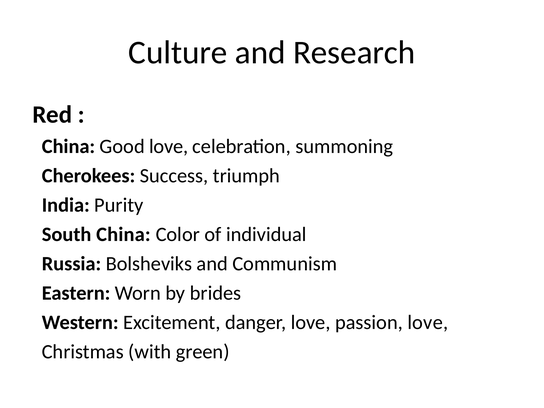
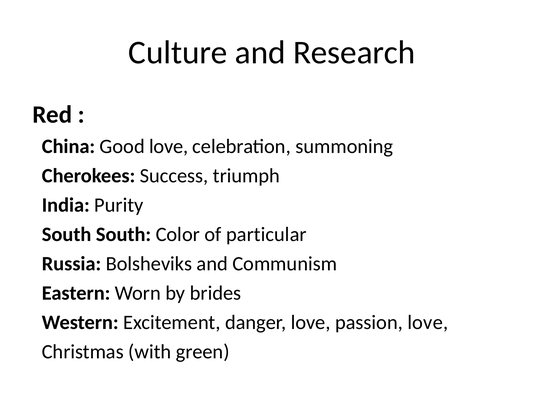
South China: China -> South (123, 234)
individual: individual -> particular (266, 234)
